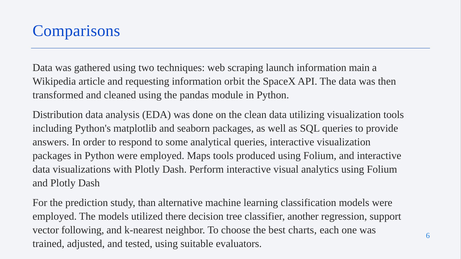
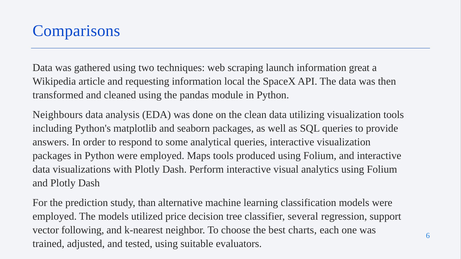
main: main -> great (359, 68)
orbit: orbit -> local (234, 81)
Distribution: Distribution -> Neighbours (58, 115)
there: there -> price (176, 217)
another: another -> several (303, 217)
